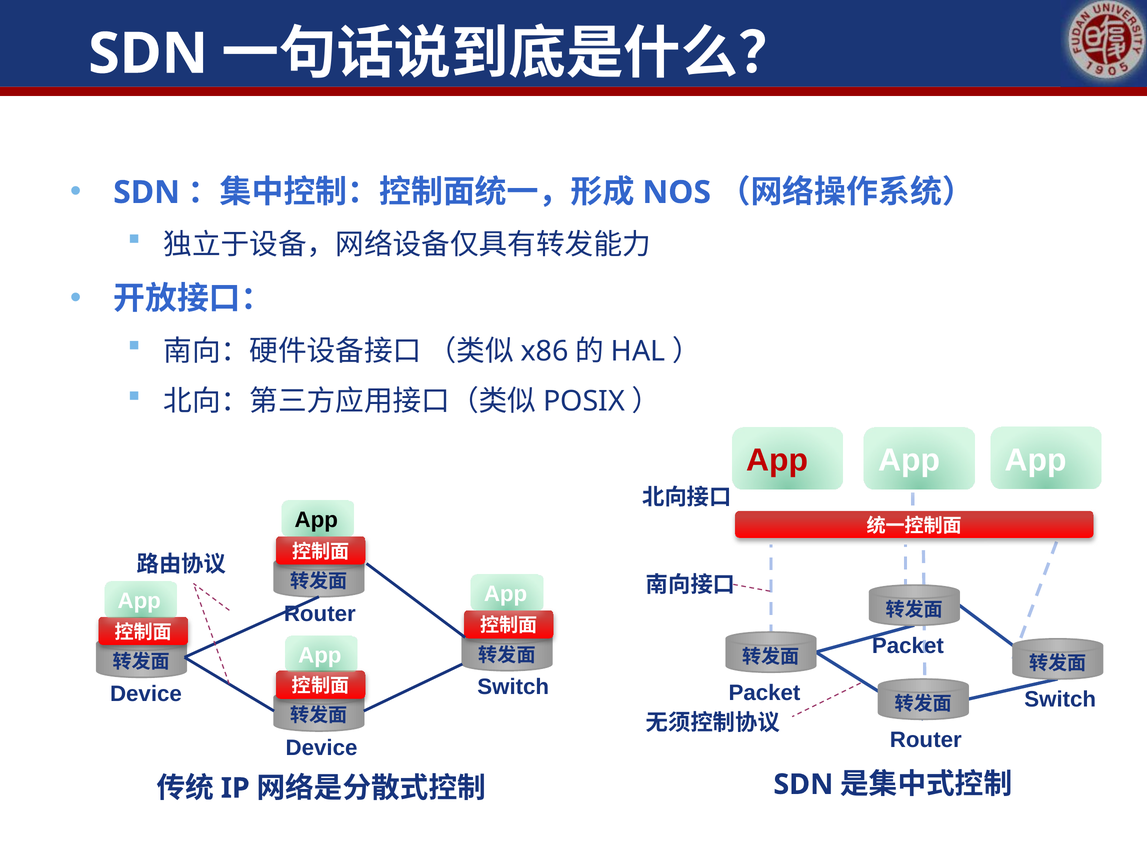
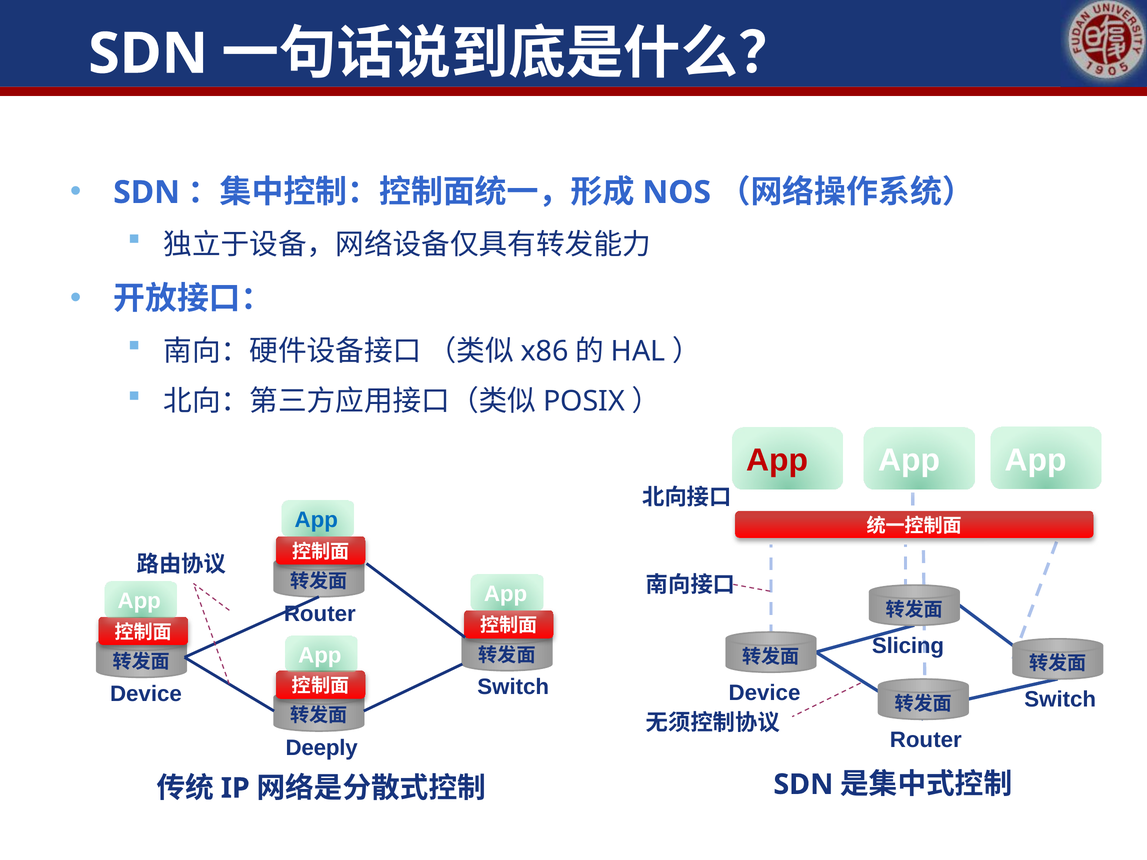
App colour: black -> blue (316, 520)
Packet: Packet -> Slicing (908, 646)
Packet: Packet -> Device (764, 693)
Device: Device -> Deeply (322, 748)
